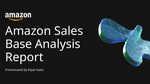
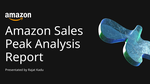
Base: Base -> Peak (19, 44)
